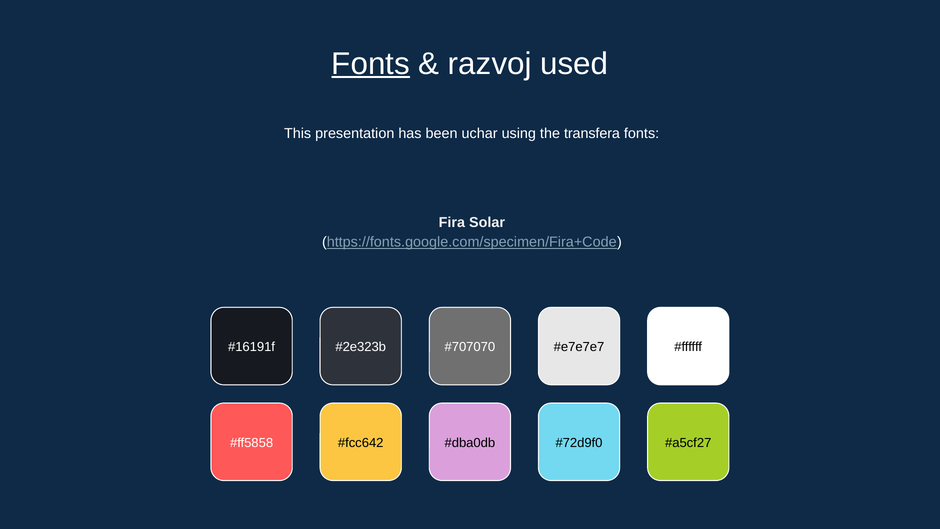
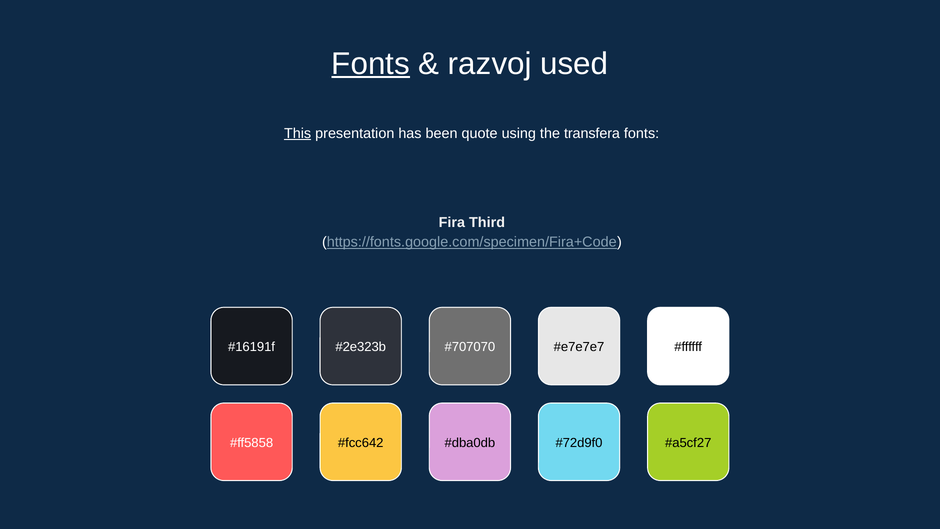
This underline: none -> present (298, 133)
uchar: uchar -> quote (480, 133)
Solar: Solar -> Third (487, 222)
